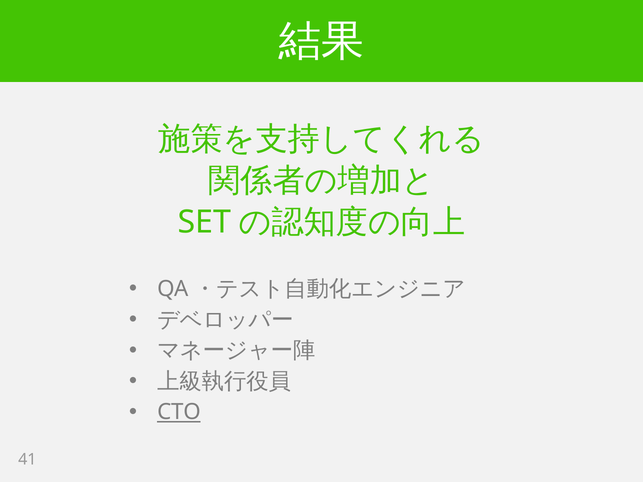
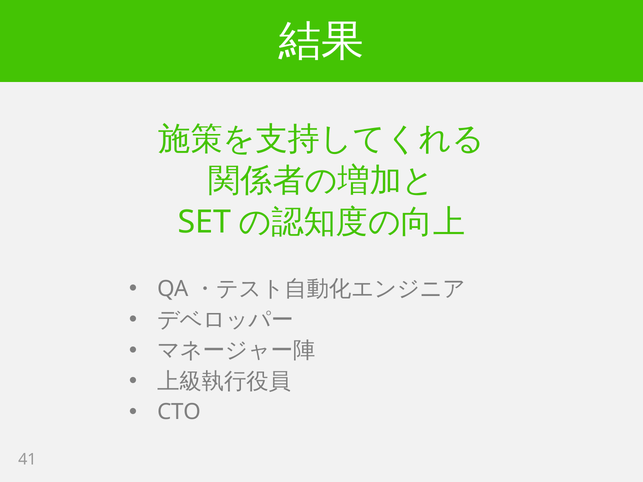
CTO underline: present -> none (179, 412)
